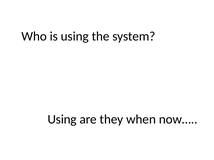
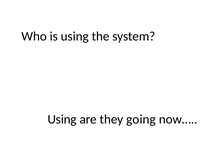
when: when -> going (141, 120)
